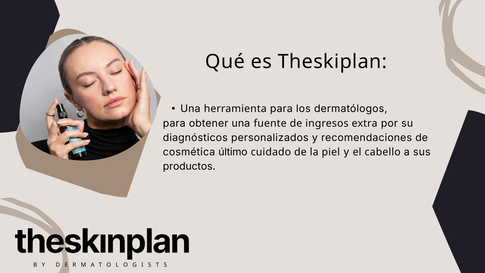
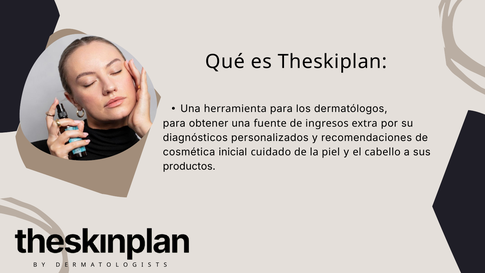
último: último -> inicial (233, 152)
